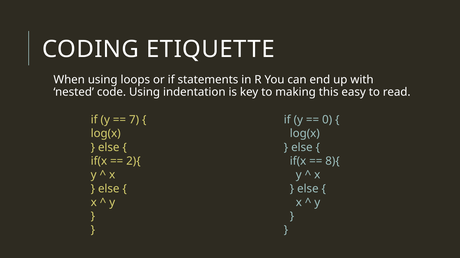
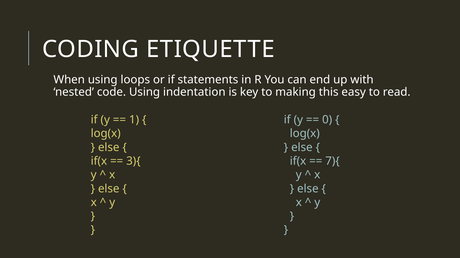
7: 7 -> 1 (134, 120)
2){: 2){ -> 3){ (133, 162)
8){: 8){ -> 7){ (333, 162)
